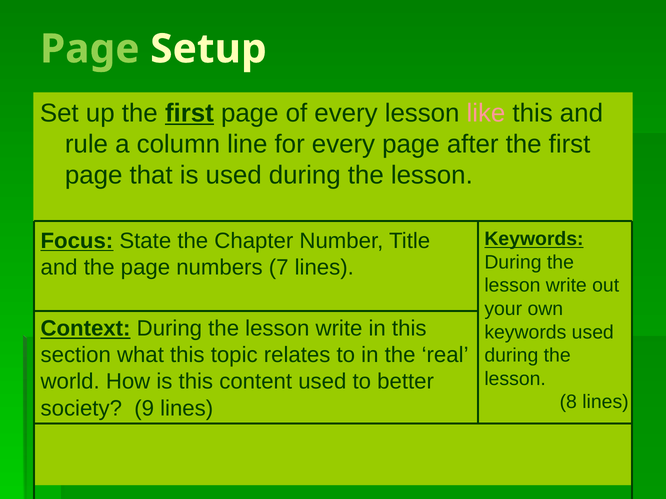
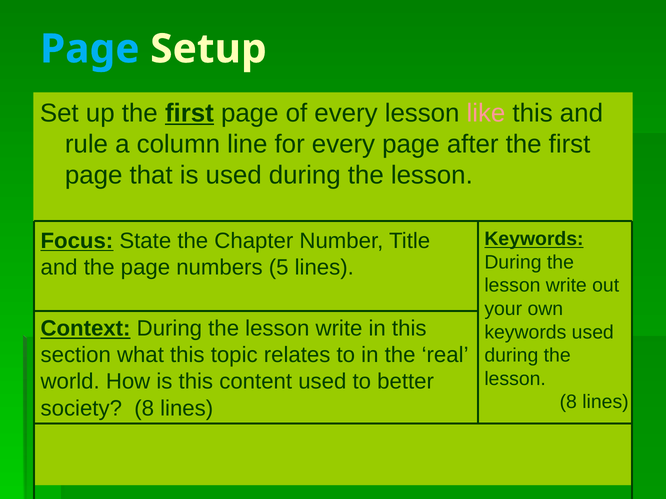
Page colour: light green -> light blue (90, 49)
7: 7 -> 5 (279, 268)
society 9: 9 -> 8 (144, 409)
